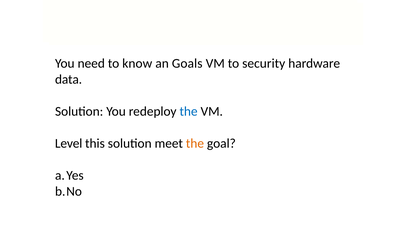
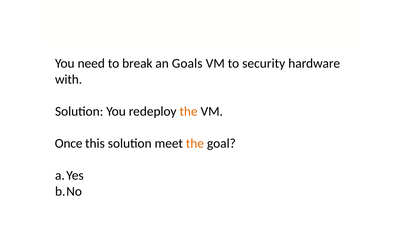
know: know -> break (137, 64)
data: data -> with (69, 80)
the colour: blue -> orange (189, 112)
Level: Level -> Once (69, 144)
